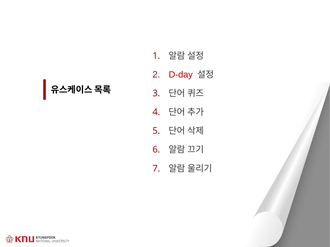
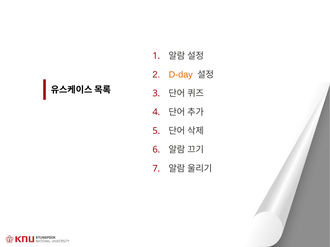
D-day colour: red -> orange (181, 75)
